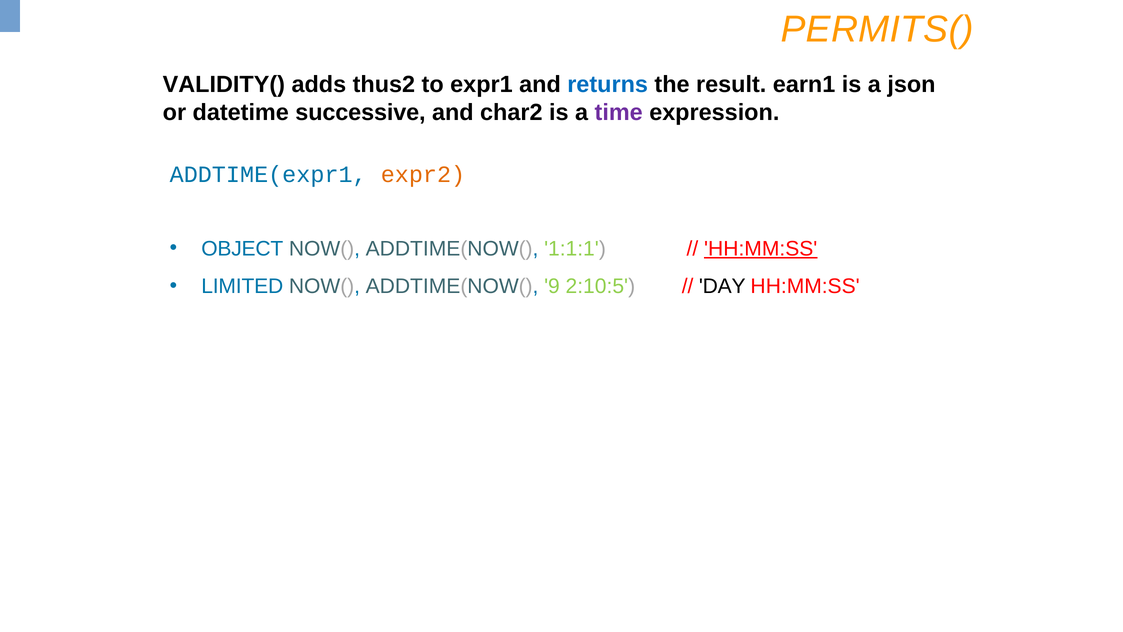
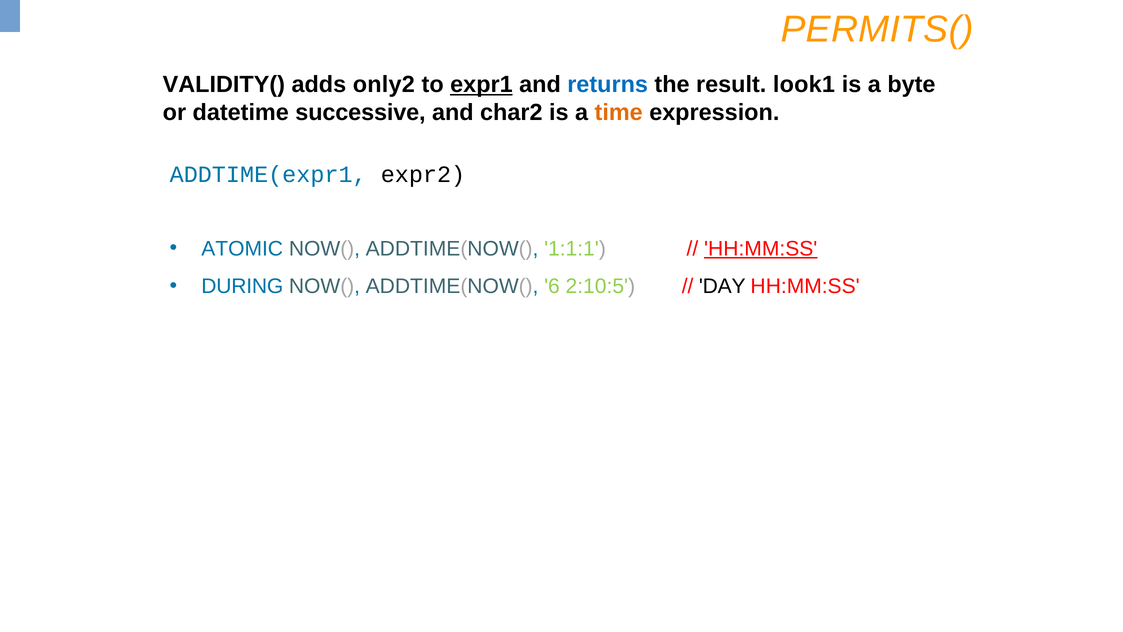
thus2: thus2 -> only2 (384, 85)
expr1 underline: none -> present (481, 85)
earn1: earn1 -> look1 (804, 85)
json: json -> byte (911, 85)
time colour: purple -> orange (619, 113)
expr2 colour: orange -> black (423, 174)
OBJECT: OBJECT -> ATOMIC (242, 248)
LIMITED: LIMITED -> DURING (242, 286)
9: 9 -> 6 (552, 286)
